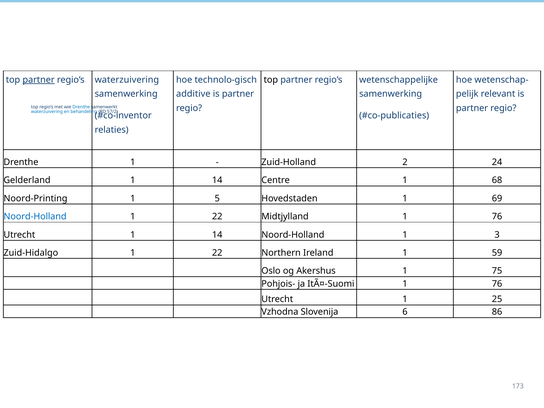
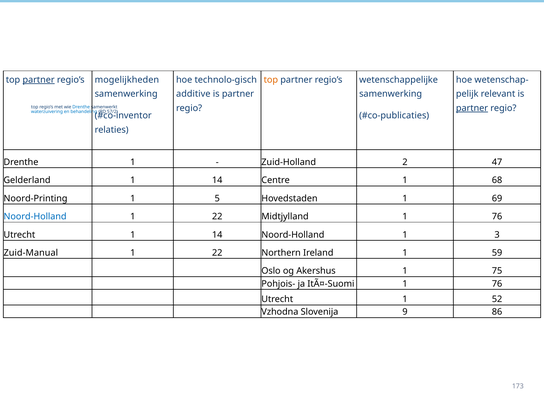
regio’s waterzuivering: waterzuivering -> mogelijkheden (127, 80)
top colour: black -> orange (271, 80)
partner underline: none -> present (472, 108)
24: 24 -> 47 (497, 162)
Zuid-Hidalgo: Zuid-Hidalgo -> Zuid-Manual (31, 253)
25: 25 -> 52 (497, 299)
6: 6 -> 9 (405, 312)
